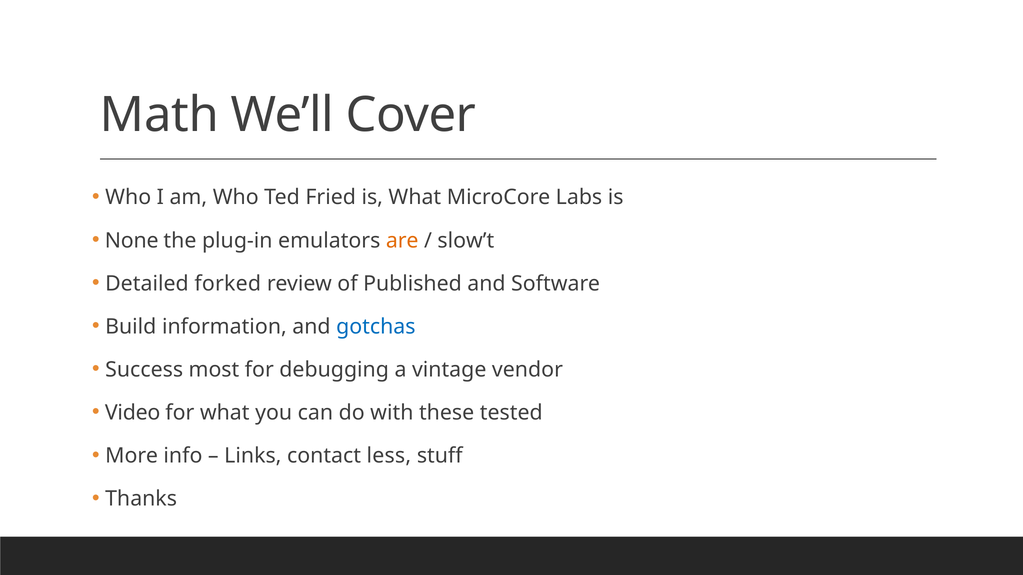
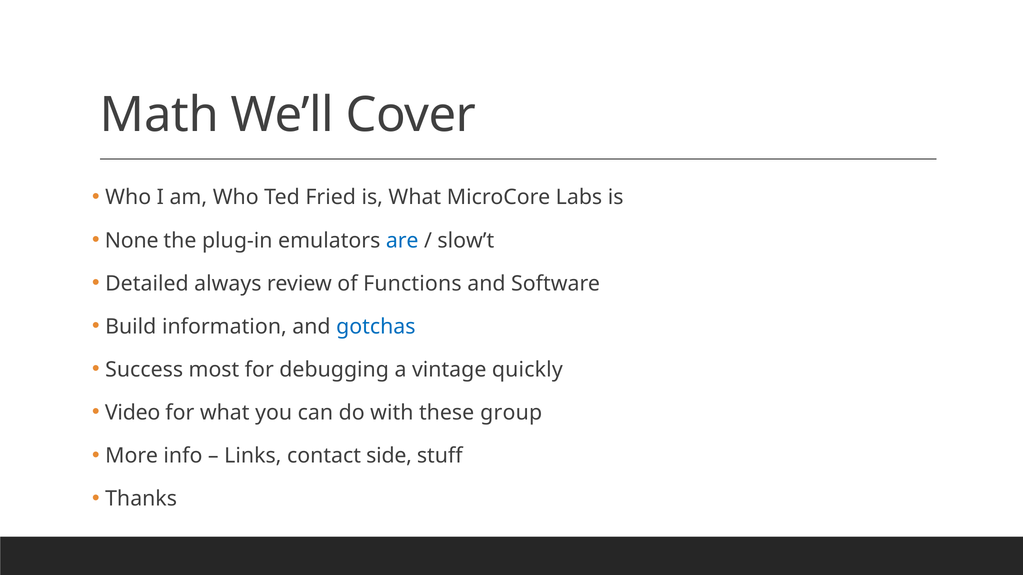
are colour: orange -> blue (402, 241)
forked: forked -> always (228, 284)
Published: Published -> Functions (412, 284)
vendor: vendor -> quickly (527, 370)
tested: tested -> group (511, 413)
less: less -> side (389, 456)
